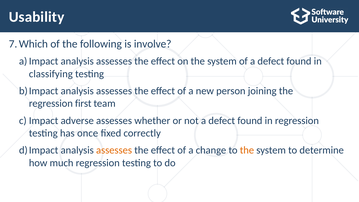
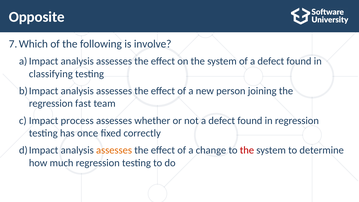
Usability: Usability -> Opposite (37, 17)
first: first -> fast (83, 103)
adverse: adverse -> process (77, 121)
the colour: orange -> red (247, 150)
